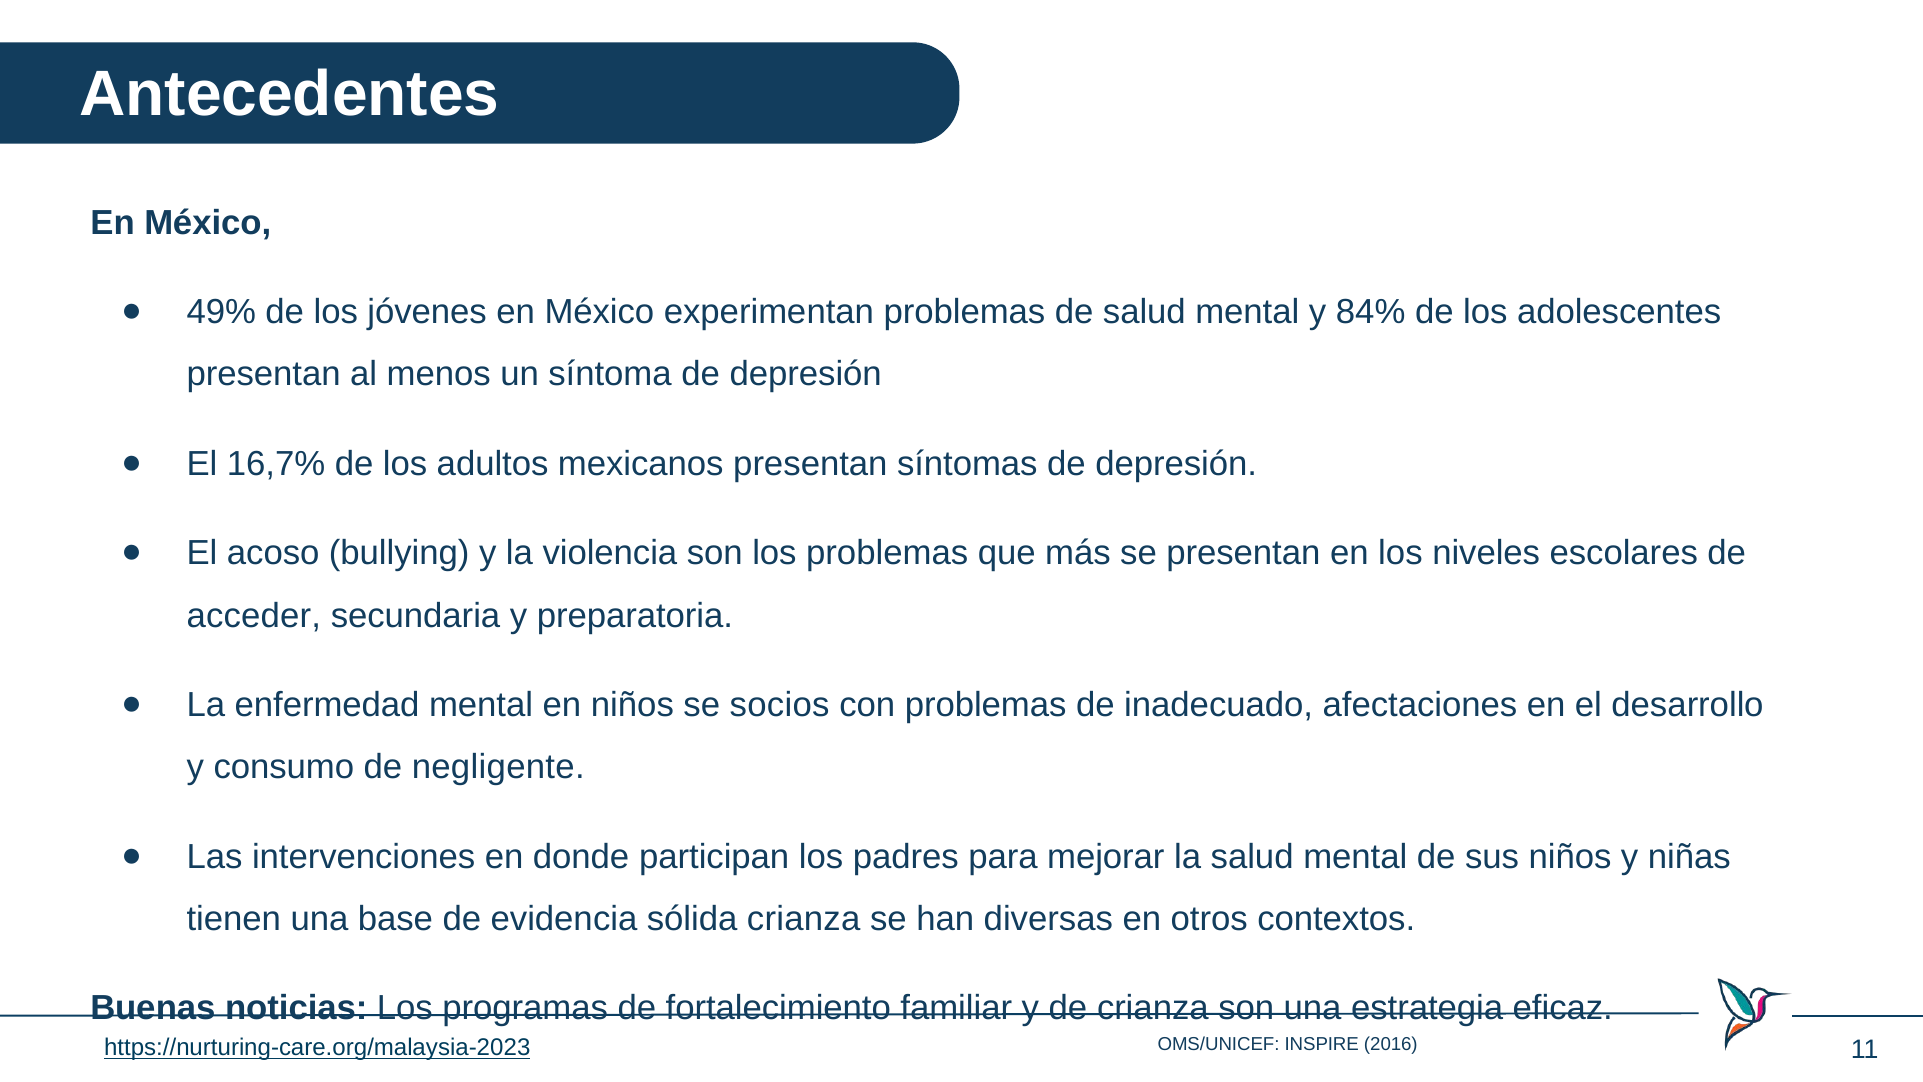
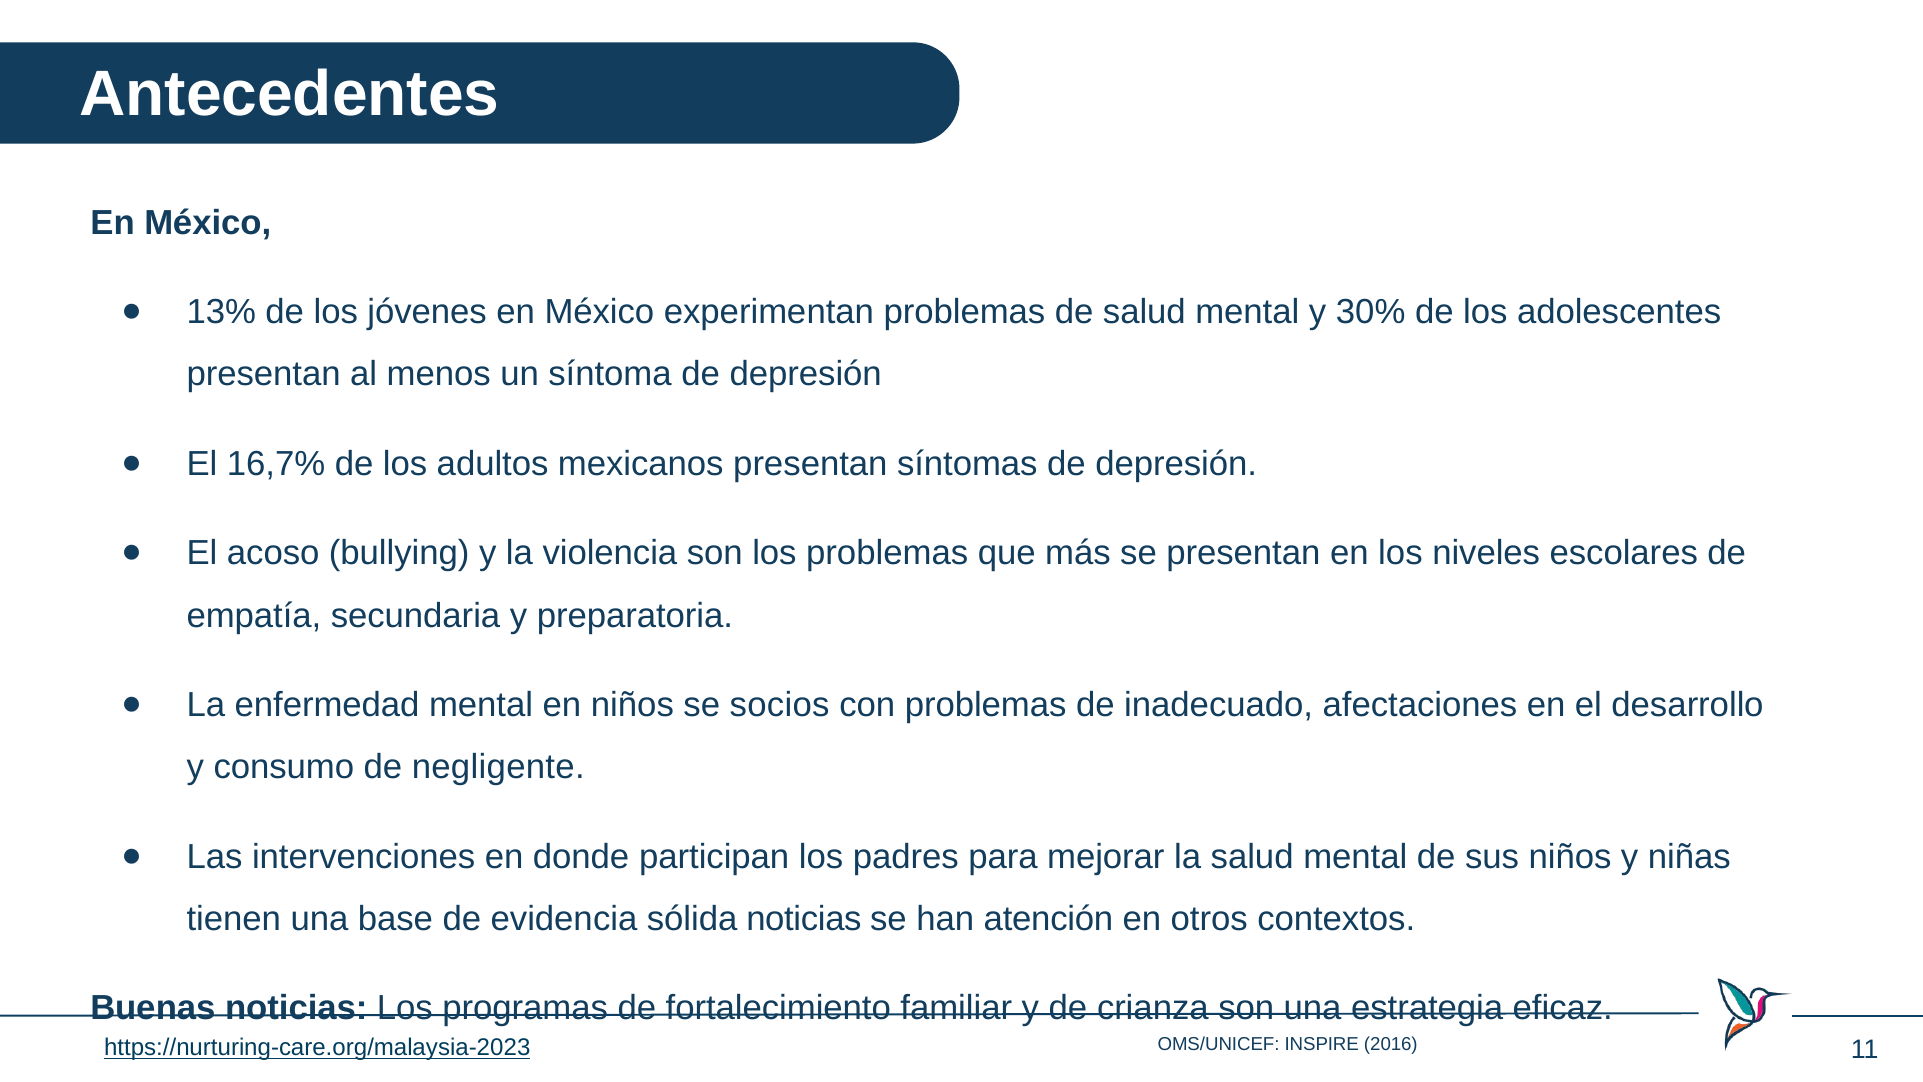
49%: 49% -> 13% (221, 312)
84%: 84% -> 30% (1371, 312)
acceder: acceder -> empatía (254, 615)
sólida crianza: crianza -> noticias (804, 919)
diversas: diversas -> atención (1048, 919)
